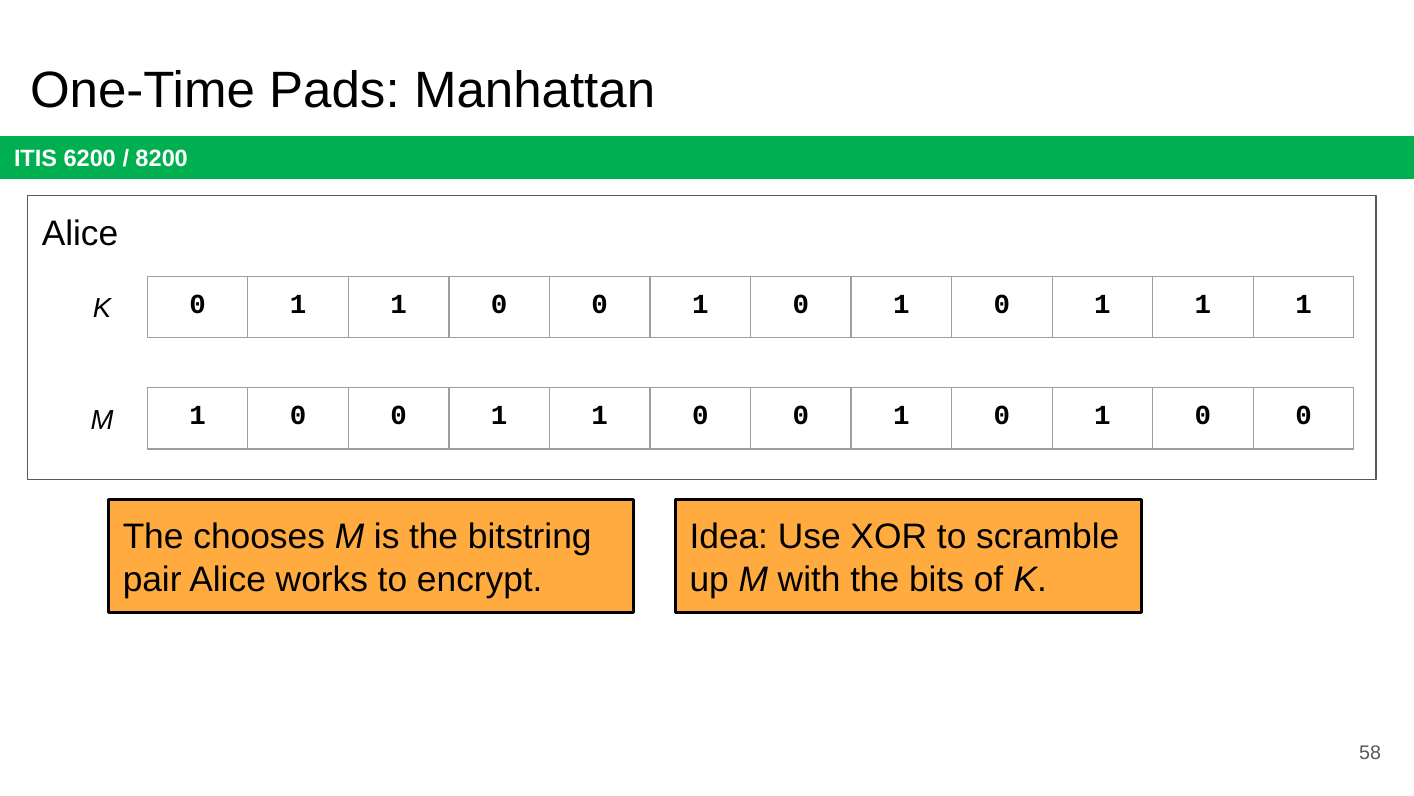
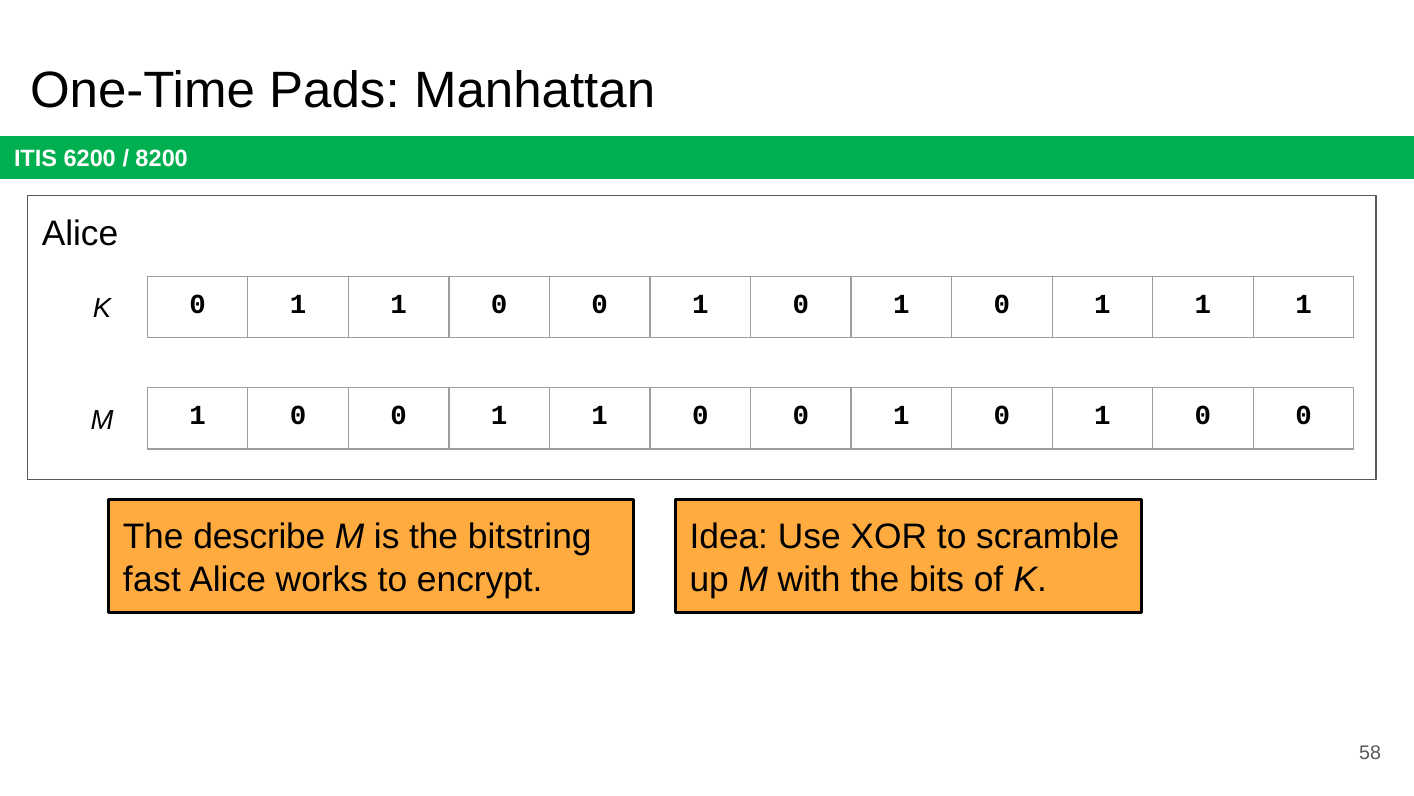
chooses: chooses -> describe (259, 537)
pair: pair -> fast (152, 579)
